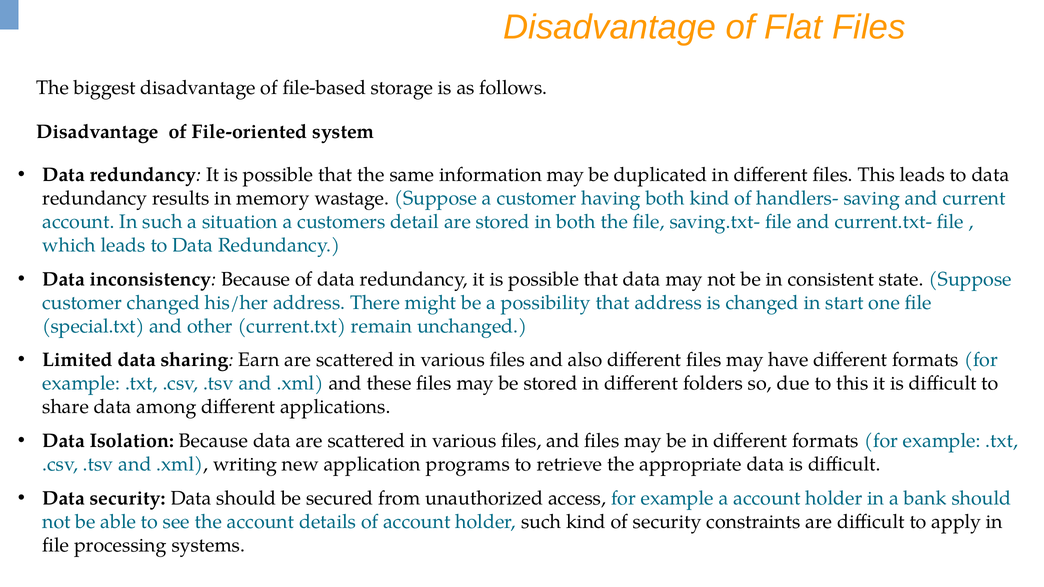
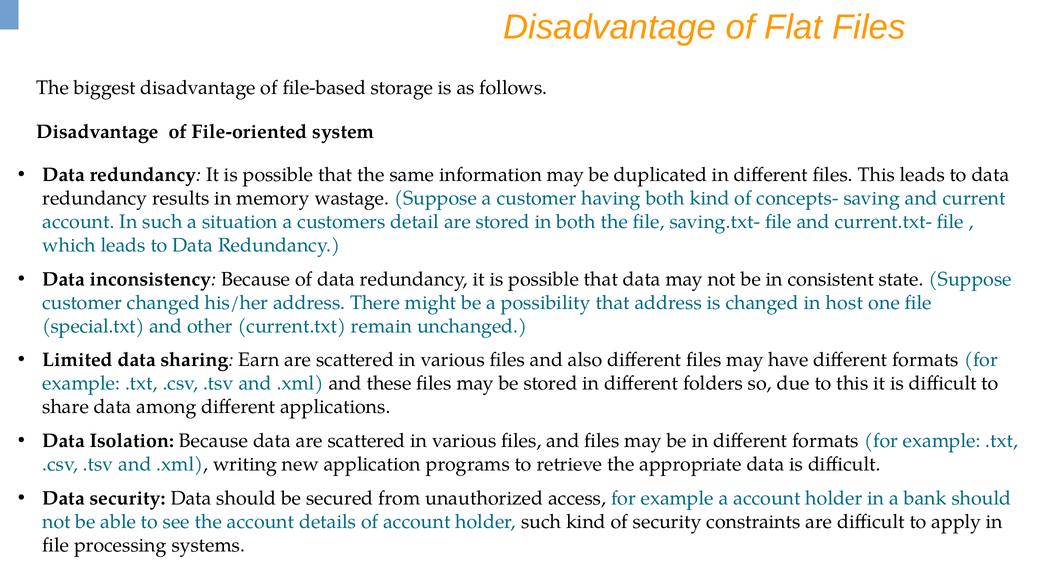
handlers-: handlers- -> concepts- (798, 198)
start: start -> host (844, 303)
